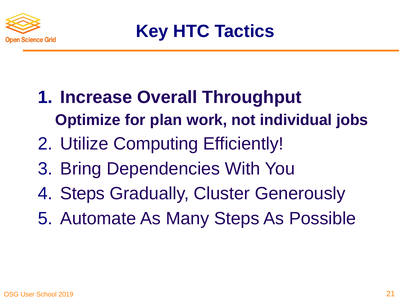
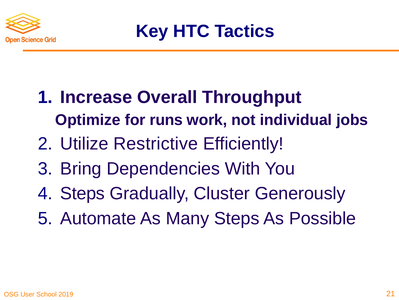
plan: plan -> runs (166, 120)
Computing: Computing -> Restrictive (156, 143)
